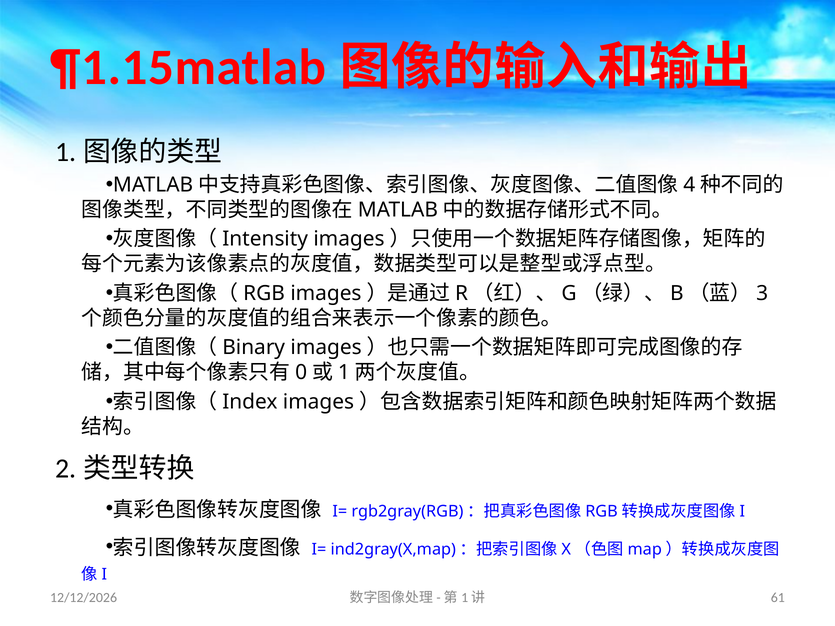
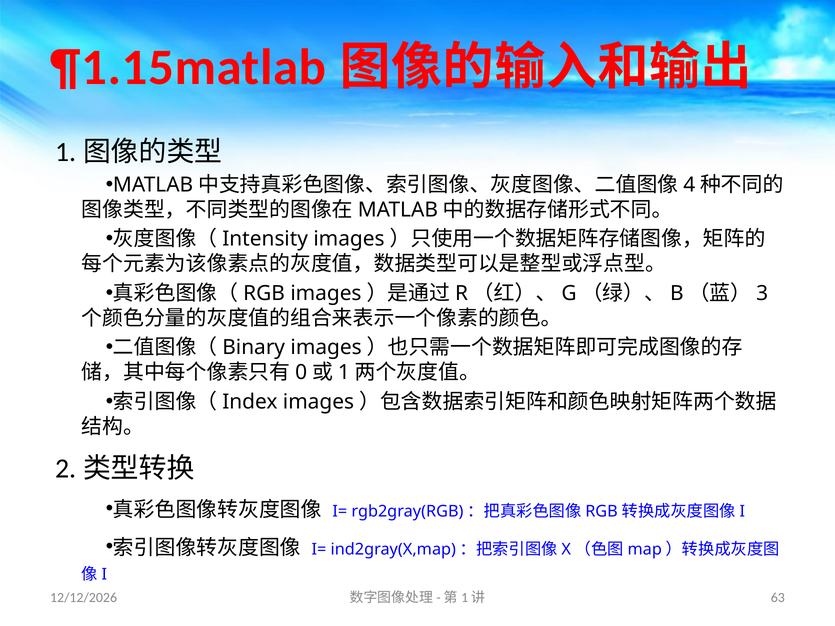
61: 61 -> 63 (778, 598)
